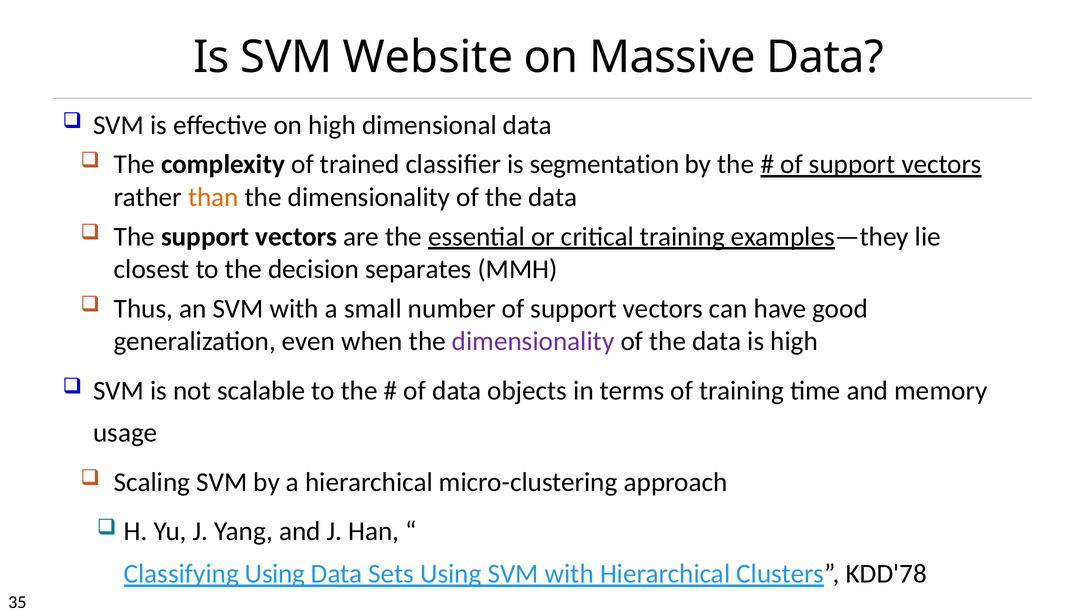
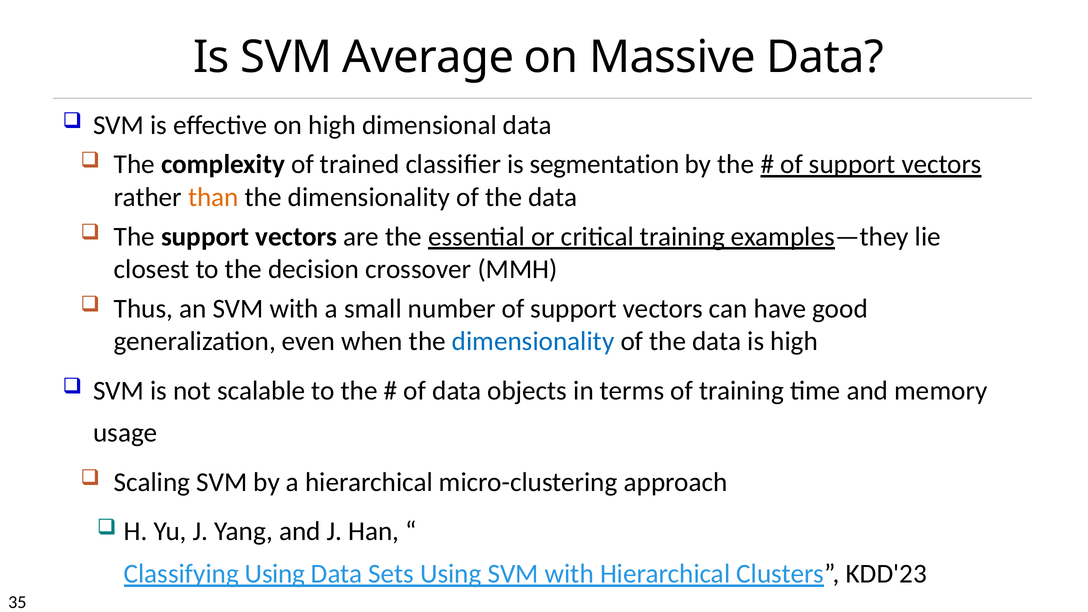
Website: Website -> Average (428, 57)
separates: separates -> crossover (418, 269)
dimensionality colour: purple -> blue (533, 341)
KDD'78: KDD'78 -> KDD'23 (886, 574)
